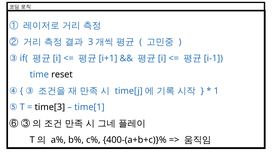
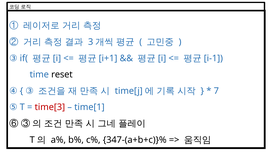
1: 1 -> 7 (216, 91)
time[3 colour: black -> red (50, 107)
400-(a+b+c)}%: 400-(a+b+c)}% -> 347-(a+b+c)}% (135, 140)
